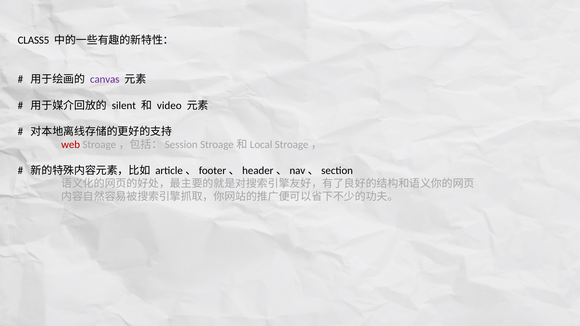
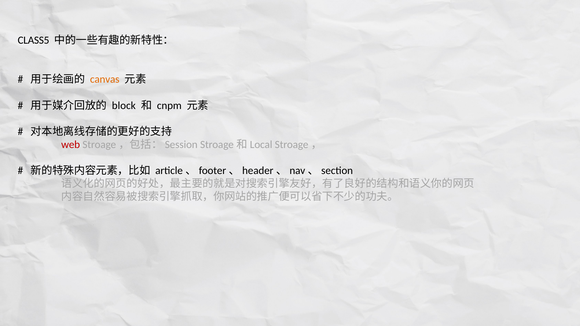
canvas colour: purple -> orange (105, 79)
silent: silent -> block (124, 106)
video: video -> cnpm (169, 106)
